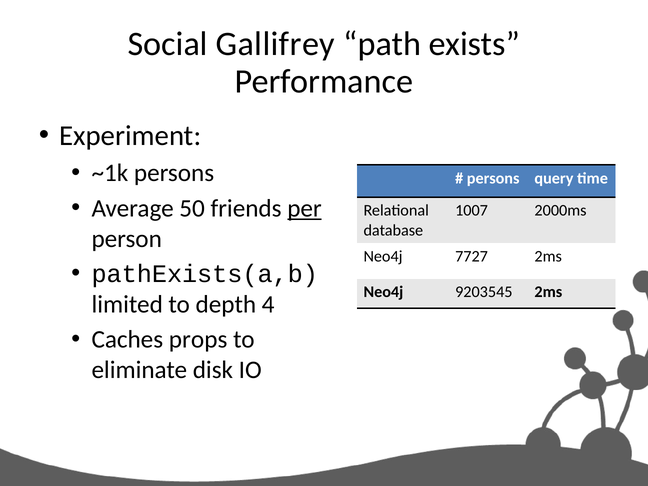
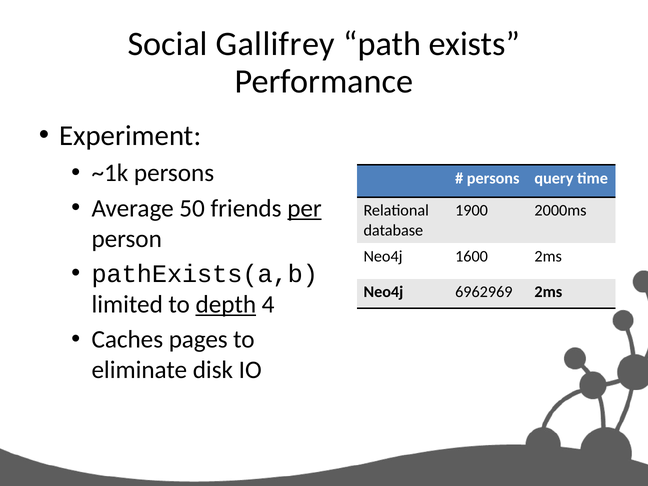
1007: 1007 -> 1900 (472, 210)
7727: 7727 -> 1600 (472, 257)
9203545: 9203545 -> 6962969 (484, 292)
depth underline: none -> present (226, 304)
props: props -> pages (198, 340)
